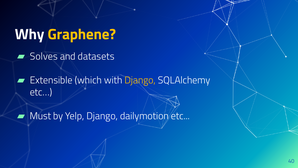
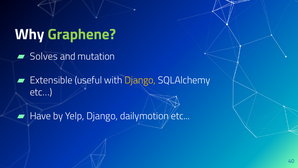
Graphene colour: yellow -> light green (82, 34)
datasets: datasets -> mutation (96, 56)
which: which -> useful (88, 80)
Must: Must -> Have (40, 116)
